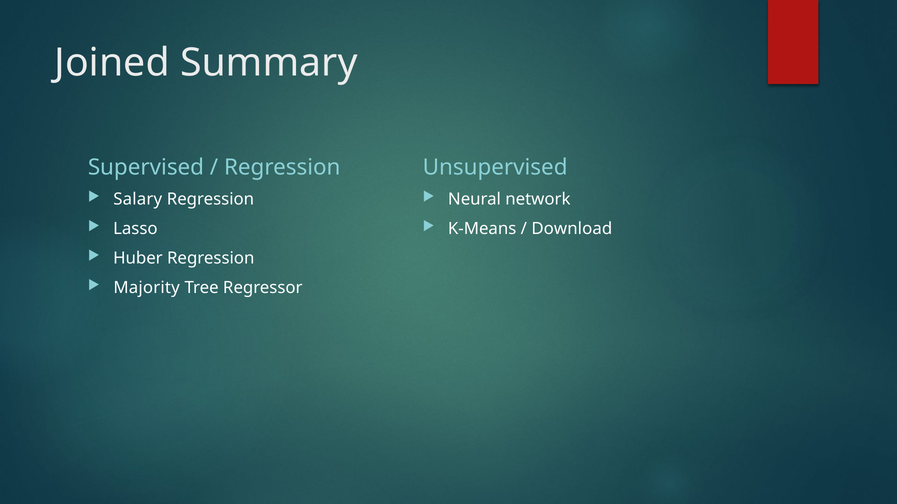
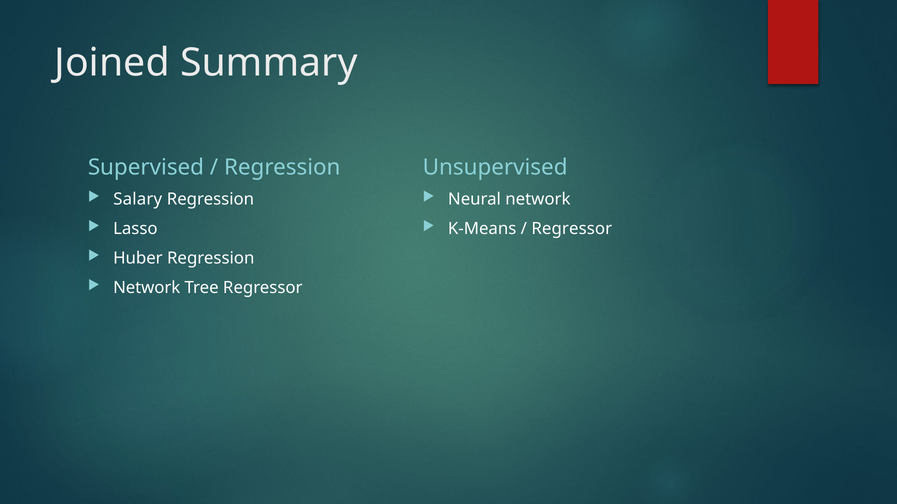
Download: Download -> Regressor (572, 229)
Majority: Majority -> Network (147, 288)
